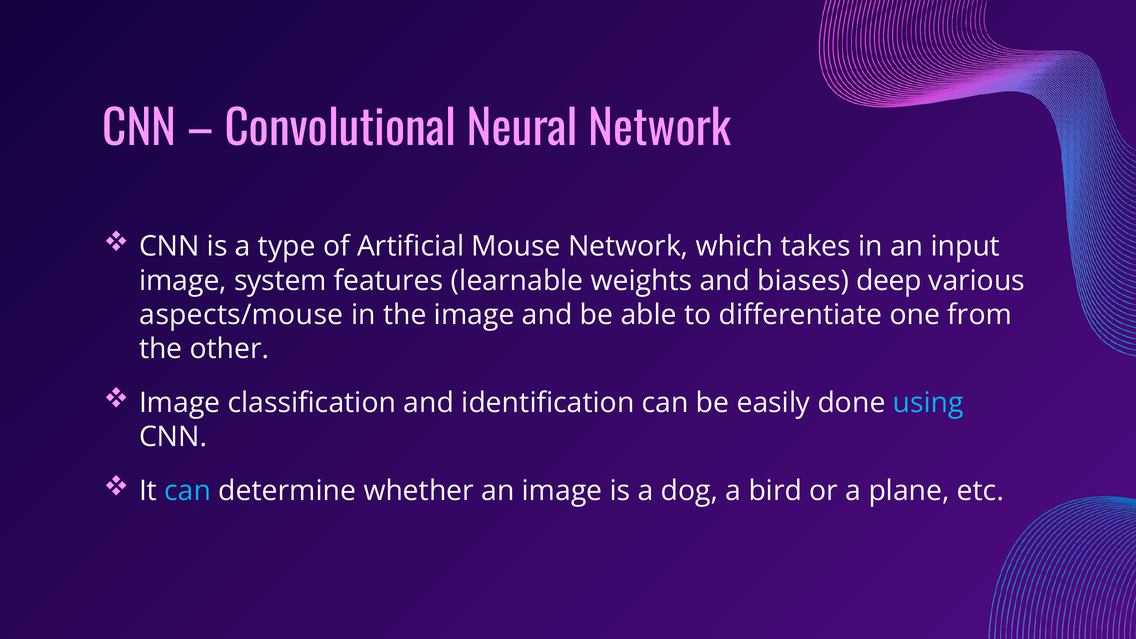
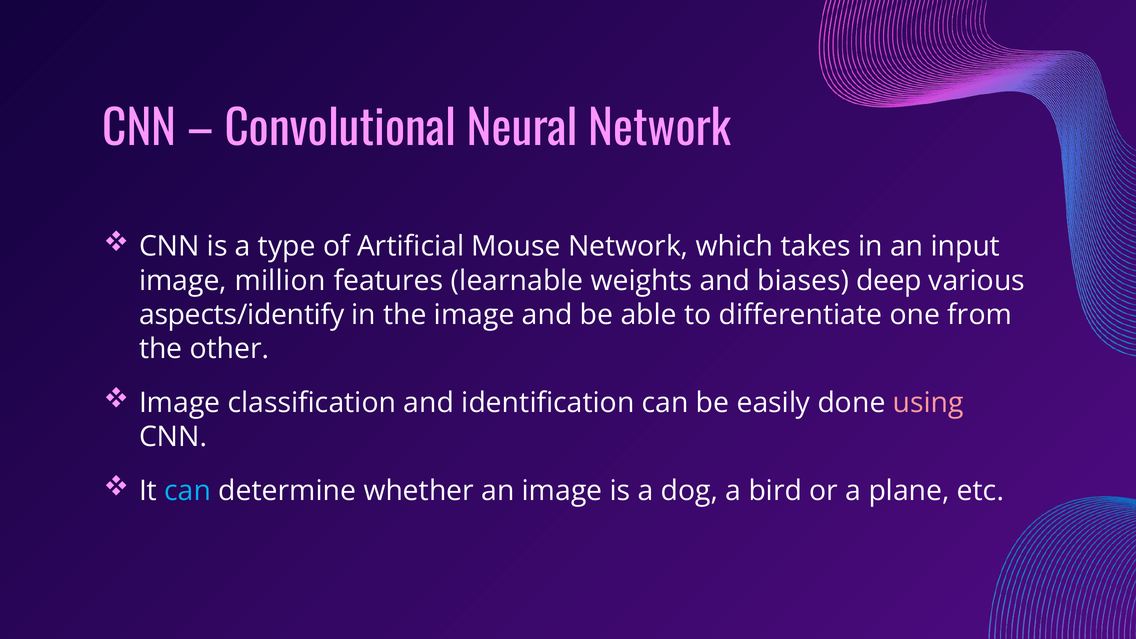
system: system -> million (280, 281)
aspects/mouse: aspects/mouse -> aspects/identify (242, 315)
using colour: light blue -> pink (928, 403)
